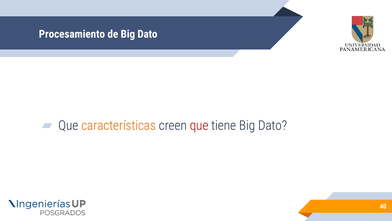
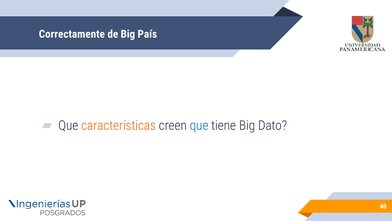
Procesamiento: Procesamiento -> Correctamente (72, 34)
de Big Dato: Dato -> País (147, 34)
que colour: red -> blue (199, 125)
